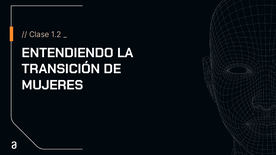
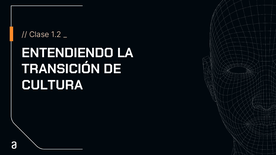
MUJERES: MUJERES -> CULTURA (52, 85)
